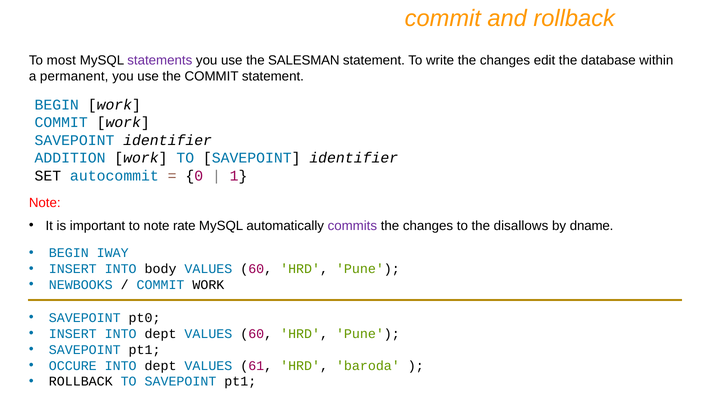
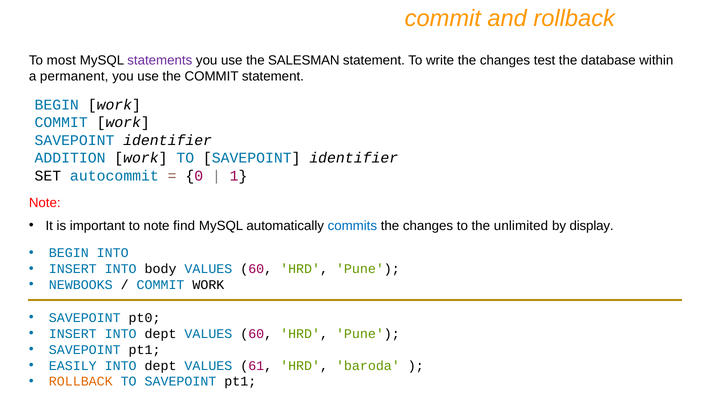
edit: edit -> test (545, 60)
rate: rate -> find (184, 226)
commits colour: purple -> blue (352, 226)
disallows: disallows -> unlimited (521, 226)
dname: dname -> display (592, 226)
BEGIN IWAY: IWAY -> INTO (113, 253)
OCCURE: OCCURE -> EASILY (73, 365)
ROLLBACK colour: black -> orange (81, 381)
